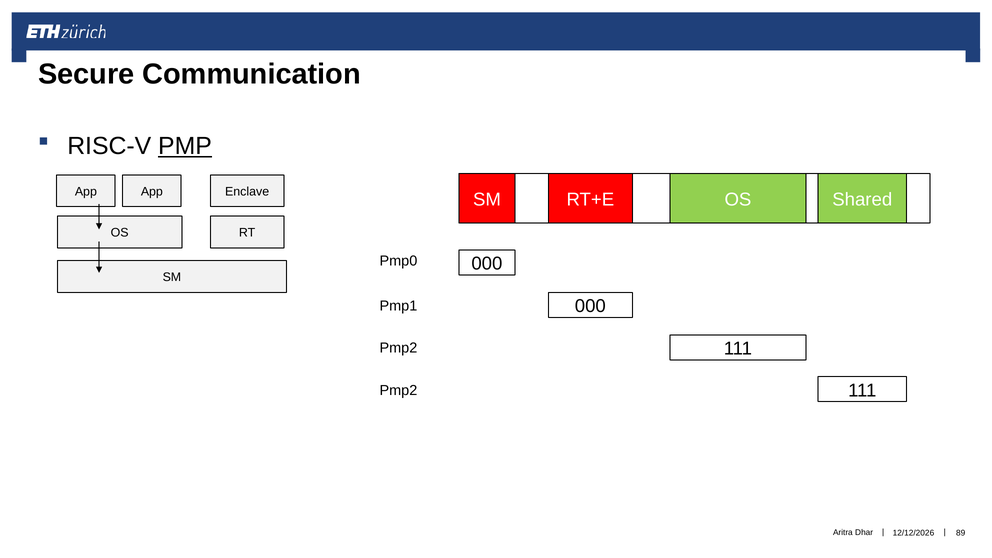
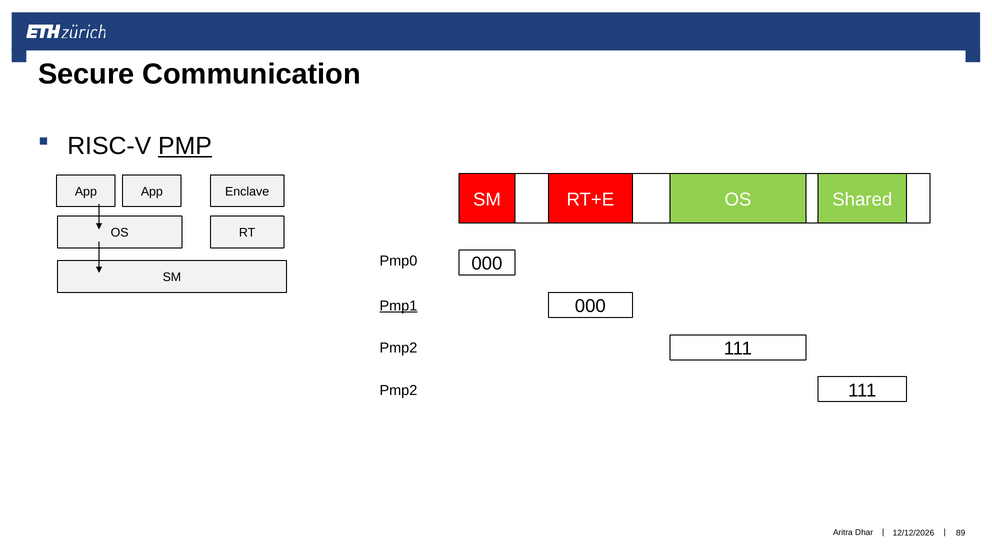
Pmp1 underline: none -> present (398, 306)
